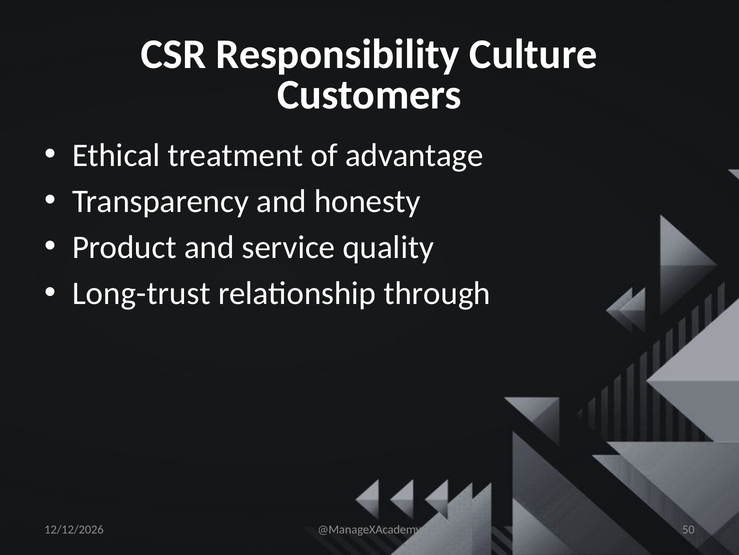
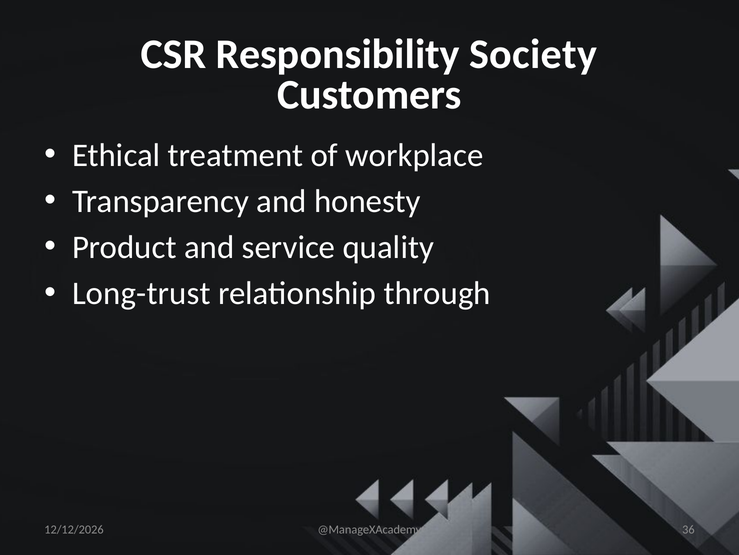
Culture: Culture -> Society (533, 54)
advantage: advantage -> workplace (414, 155)
50: 50 -> 36 (688, 529)
